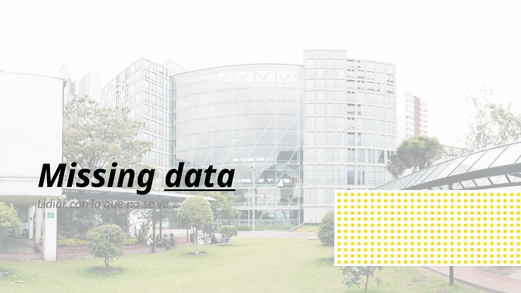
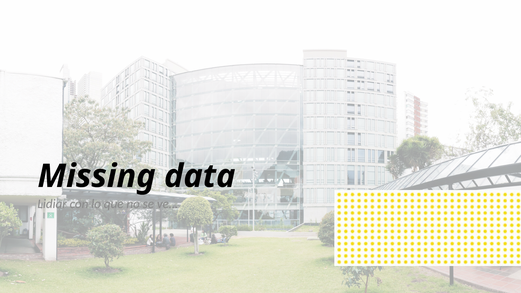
data underline: present -> none (200, 176)
